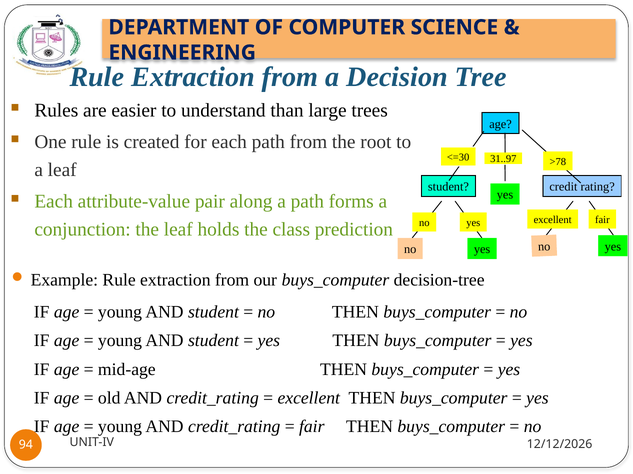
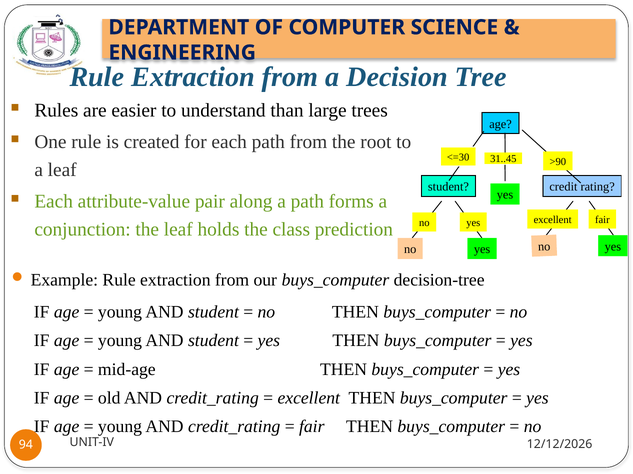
>78: >78 -> >90 (558, 162)
31..97: 31..97 -> 31..45 (503, 159)
